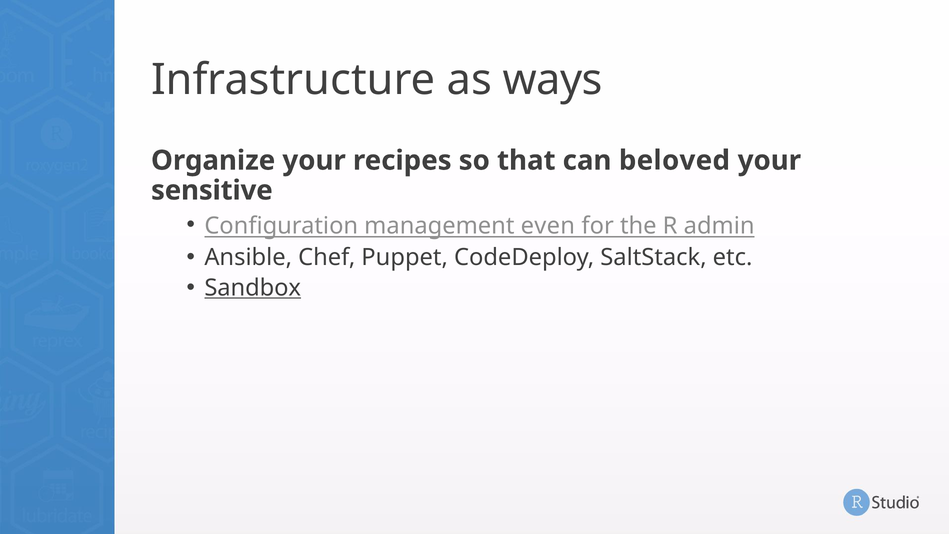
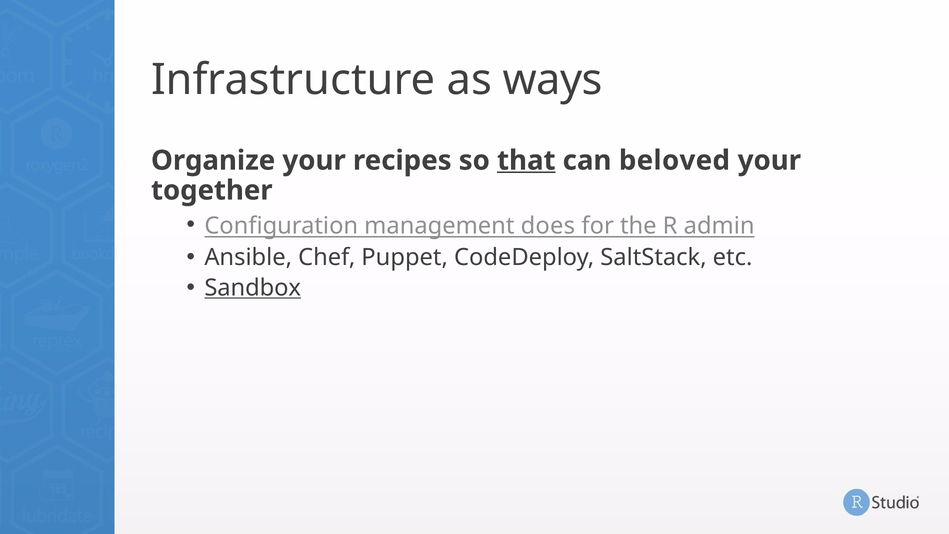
that underline: none -> present (526, 160)
sensitive: sensitive -> together (212, 190)
even: even -> does (548, 226)
